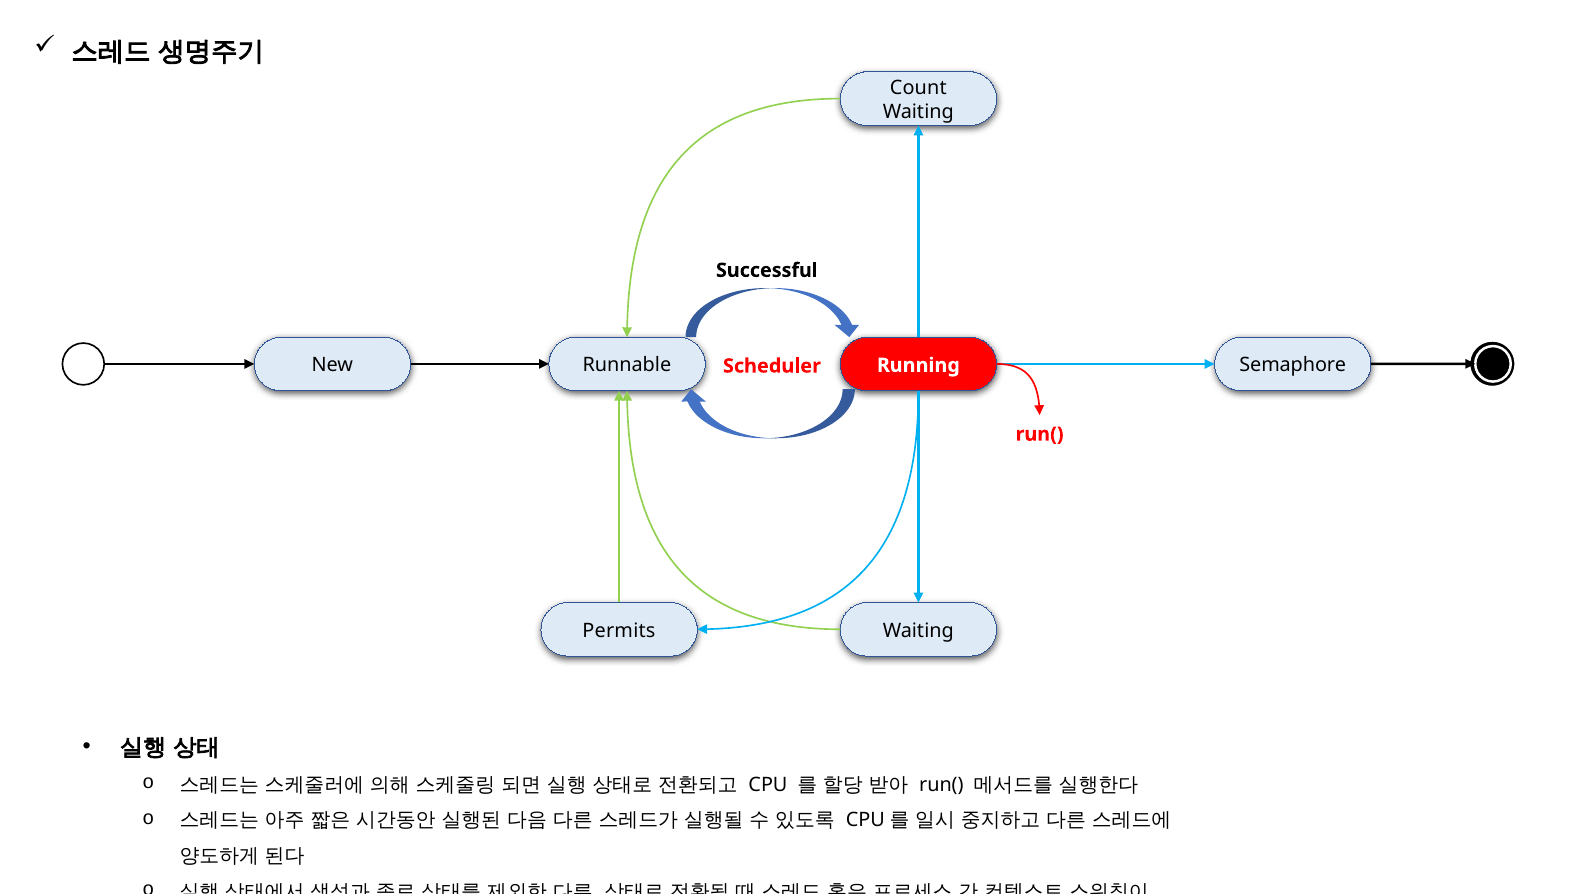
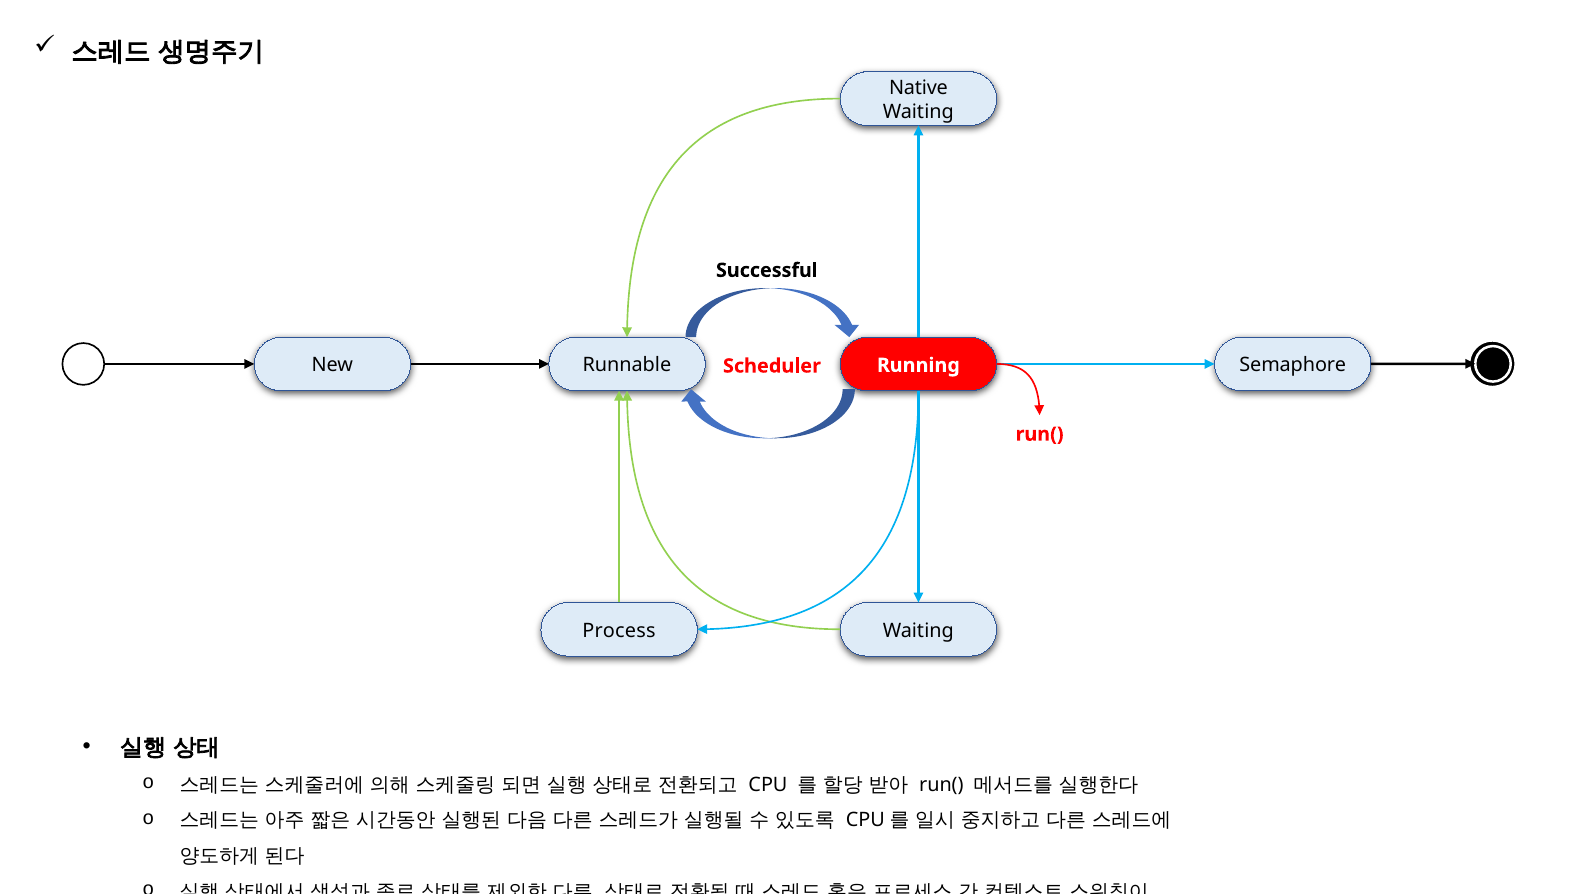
Count: Count -> Native (919, 88)
Permits: Permits -> Process (619, 631)
